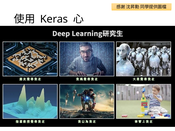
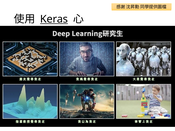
Keras underline: none -> present (54, 19)
